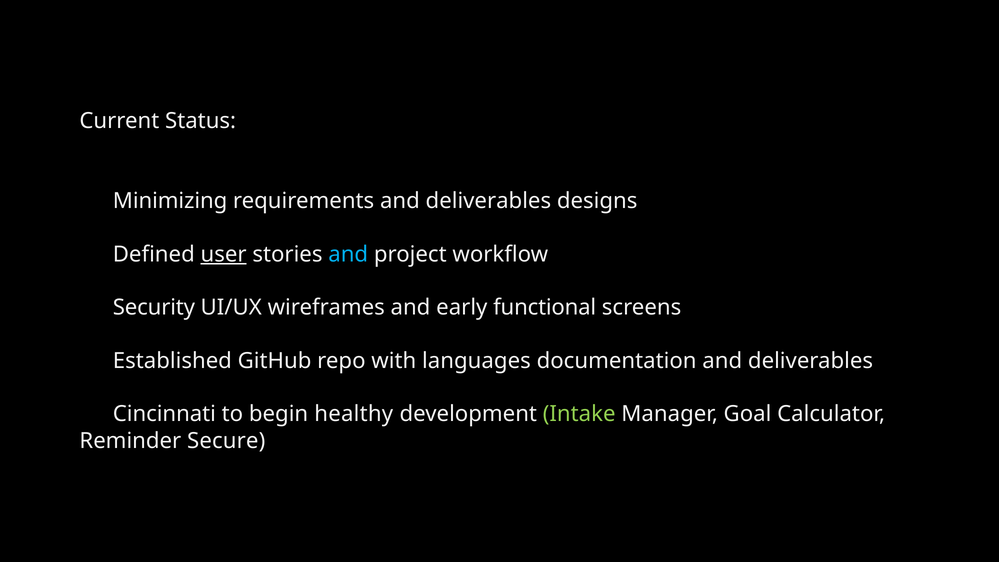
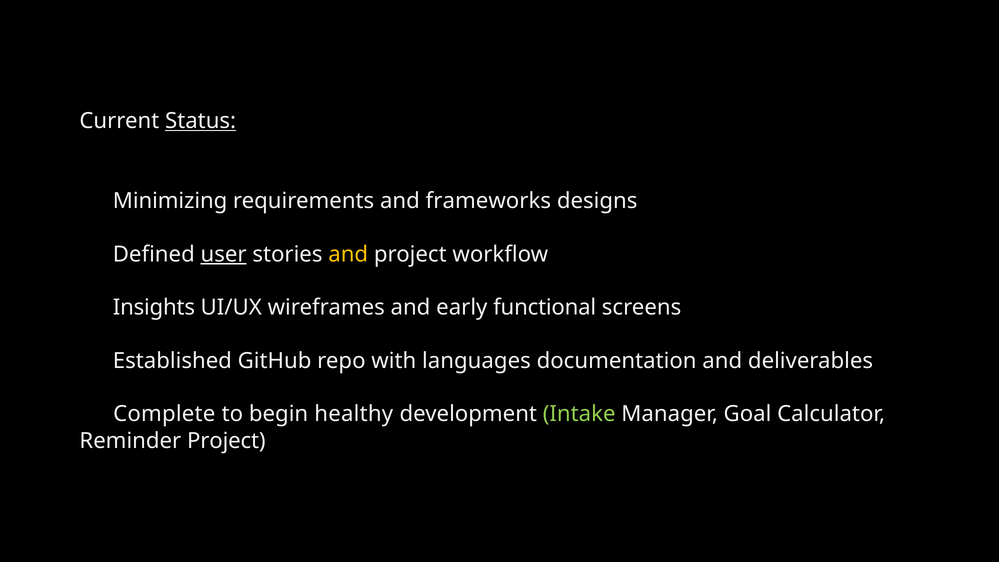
Status underline: none -> present (201, 121)
requirements and deliverables: deliverables -> frameworks (488, 201)
and colour: light blue -> yellow (348, 254)
Security: Security -> Insights (154, 307)
Cincinnati: Cincinnati -> Complete (164, 414)
Reminder Secure: Secure -> Project (226, 441)
